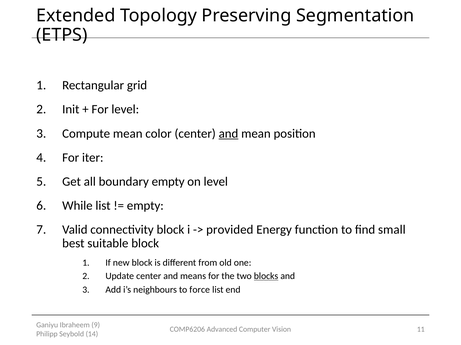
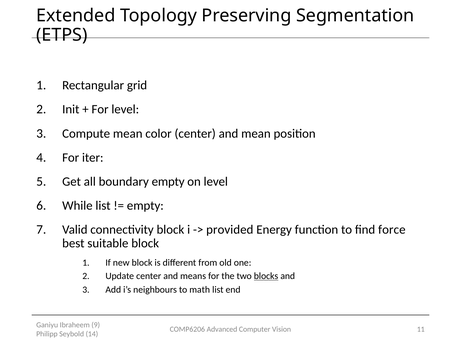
and underline: present -> none (228, 134)
small: small -> force (392, 230)
force: force -> math (200, 290)
